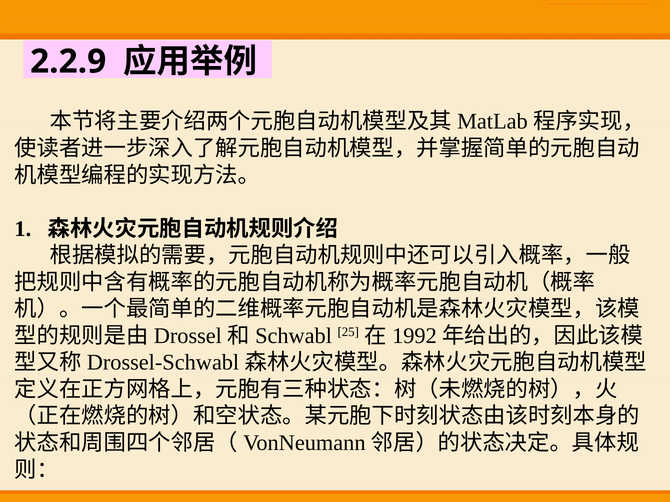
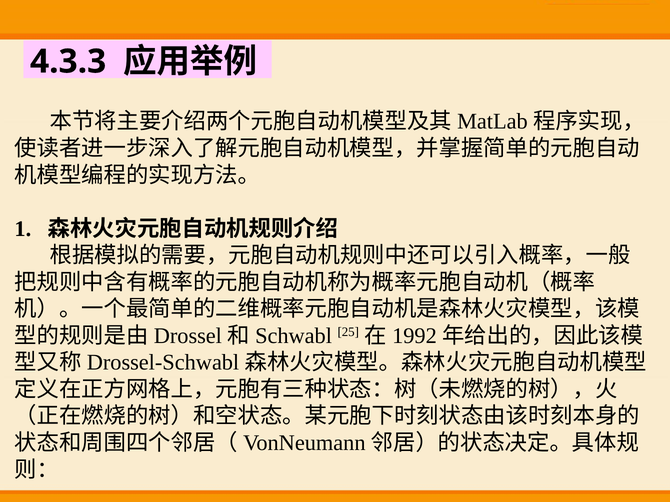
2.2.9: 2.2.9 -> 4.3.3 (68, 62)
